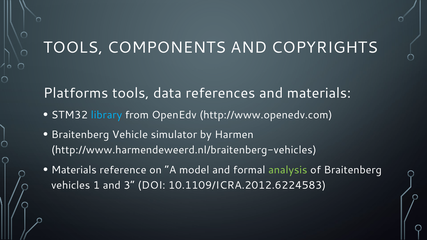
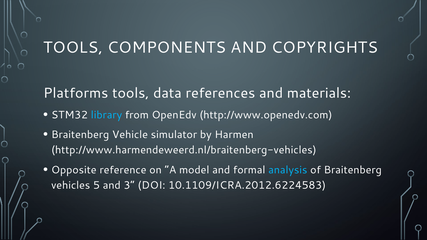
Materials: Materials -> Opposite (74, 170)
analysis colour: light green -> light blue (288, 170)
1: 1 -> 5 (96, 185)
